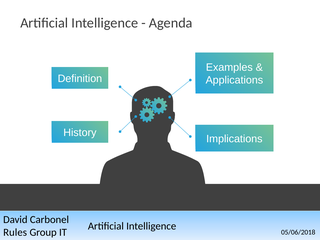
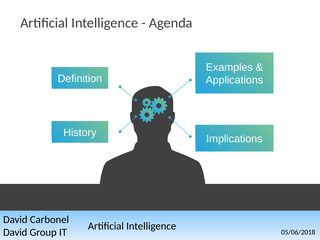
Rules: Rules -> David (15, 232)
